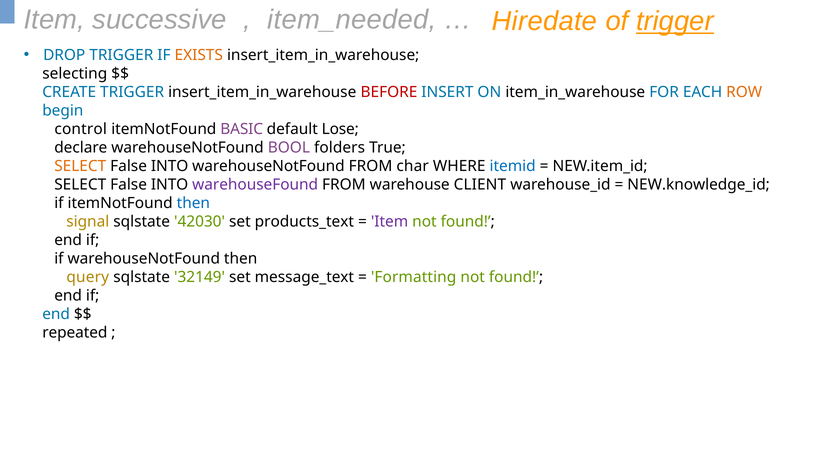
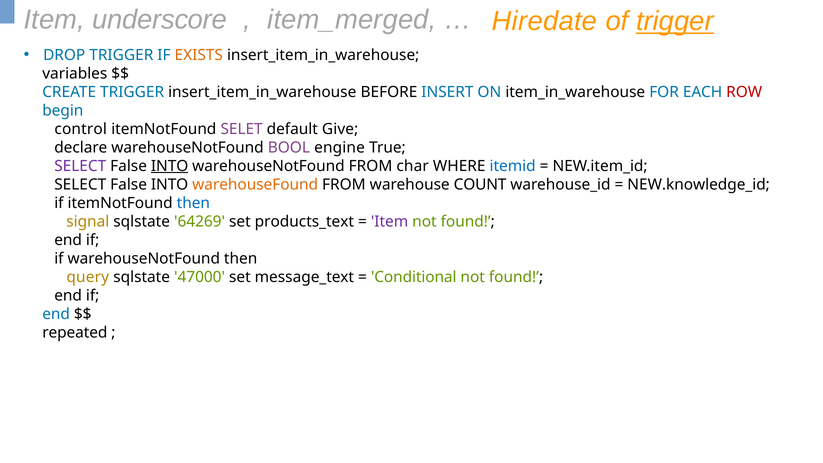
successive: successive -> underscore (160, 20)
item_needed: item_needed -> item_merged (352, 20)
selecting: selecting -> variables (75, 73)
BEFORE colour: red -> black (389, 92)
ROW colour: orange -> red (744, 92)
BASIC: BASIC -> SELET (242, 129)
Lose: Lose -> Give (340, 129)
folders: folders -> engine (340, 148)
SELECT colour: orange -> purple (80, 166)
INTO underline: none -> present (170, 166)
warehouseFound colour: purple -> orange (255, 185)
CLIENT: CLIENT -> COUNT (480, 185)
42030: 42030 -> 64269 (200, 222)
32149: 32149 -> 47000 (200, 277)
Formatting: Formatting -> Conditional (414, 277)
